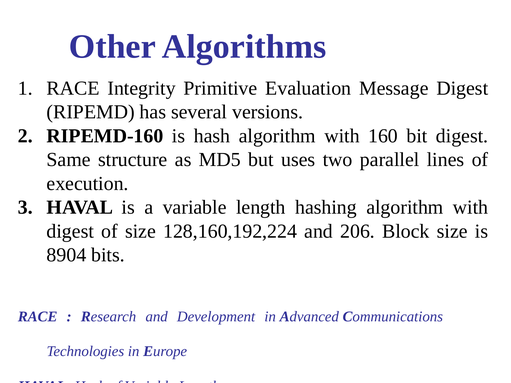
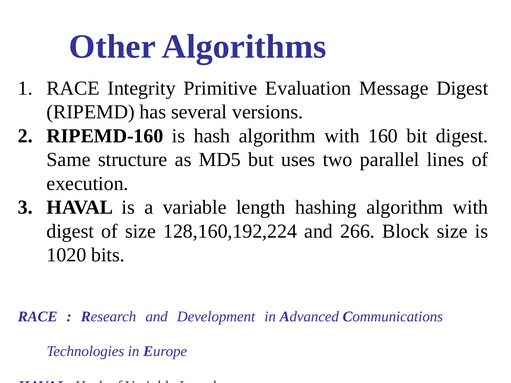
206: 206 -> 266 (358, 231)
8904: 8904 -> 1020 (66, 255)
